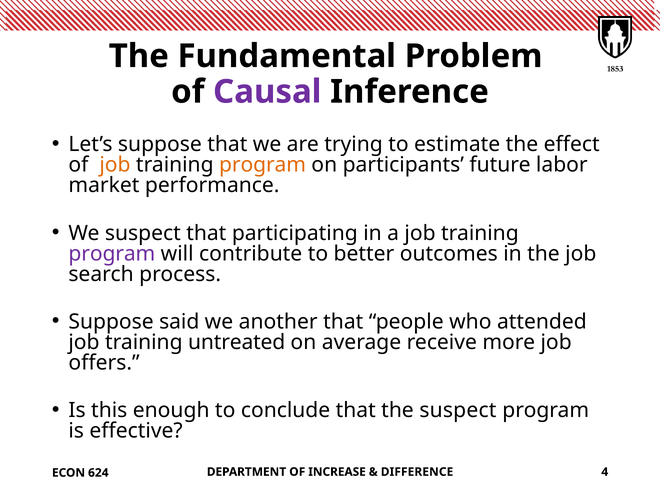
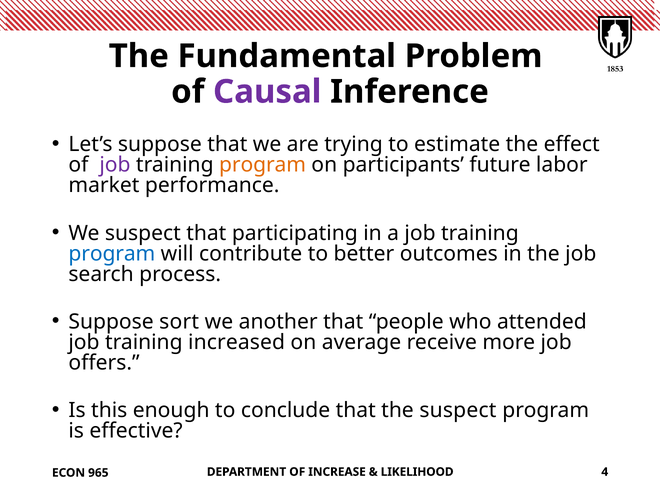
job colour: orange -> purple (115, 165)
program colour: purple -> blue (112, 254)
said: said -> sort (179, 322)
untreated: untreated -> increased (237, 342)
DIFFERENCE: DIFFERENCE -> LIKELIHOOD (417, 472)
624: 624 -> 965 (98, 473)
